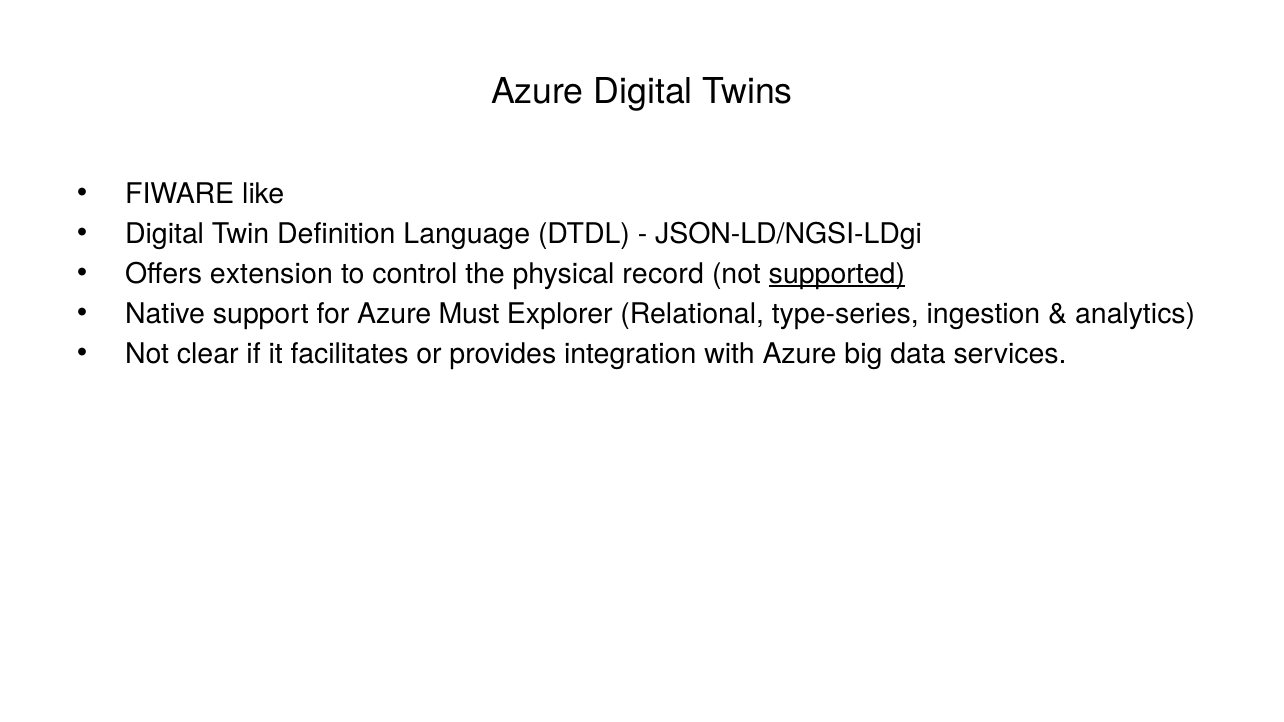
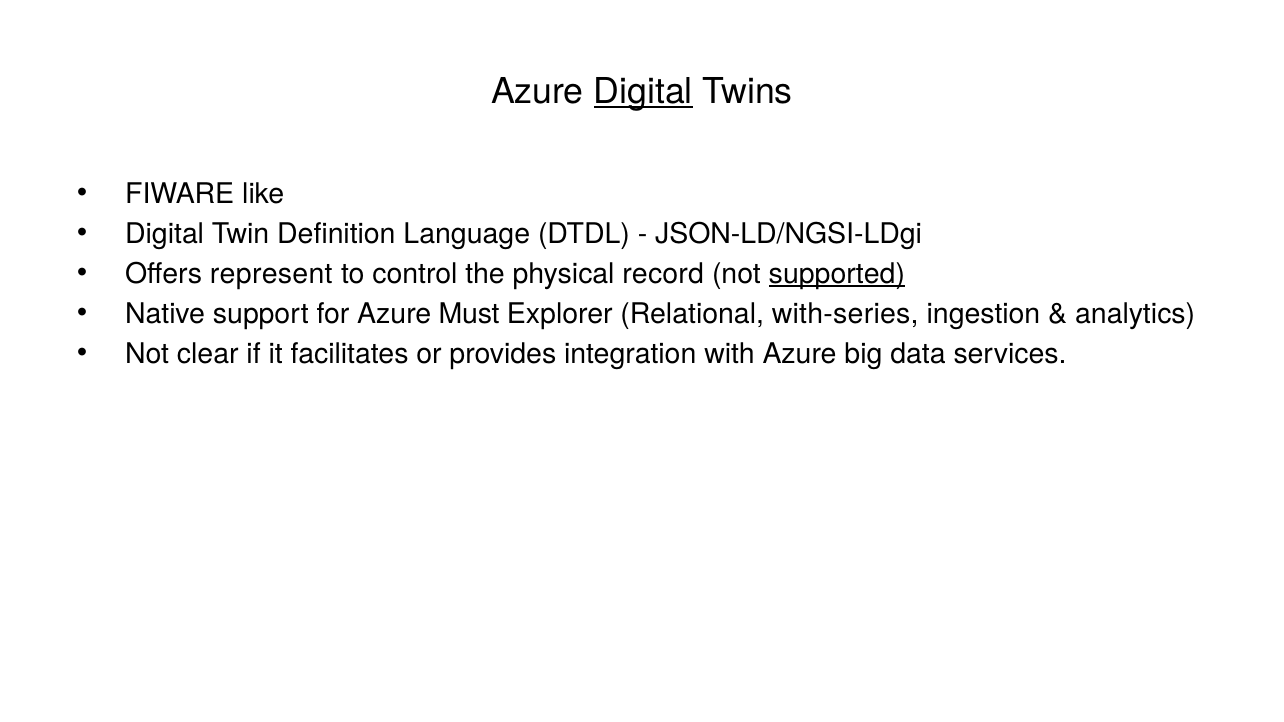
Digital underline: none -> present (643, 92)
extension: extension -> represent (271, 274)
type-series: type-series -> with-series (845, 314)
